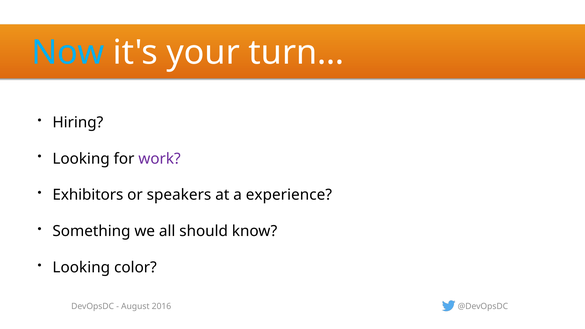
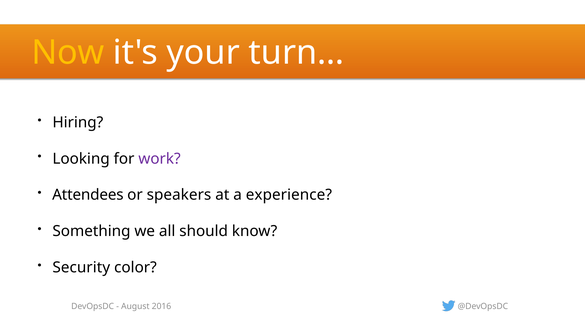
Now colour: light blue -> yellow (68, 53)
Exhibitors: Exhibitors -> Attendees (88, 195)
Looking: Looking -> Security (81, 267)
